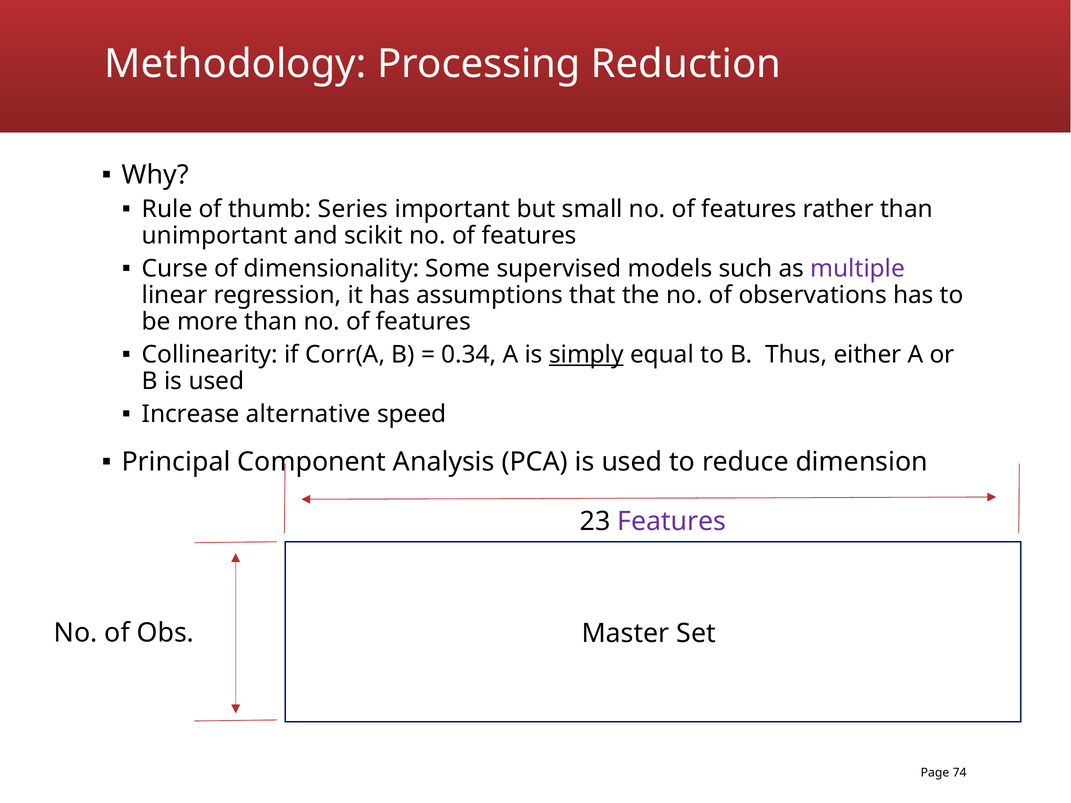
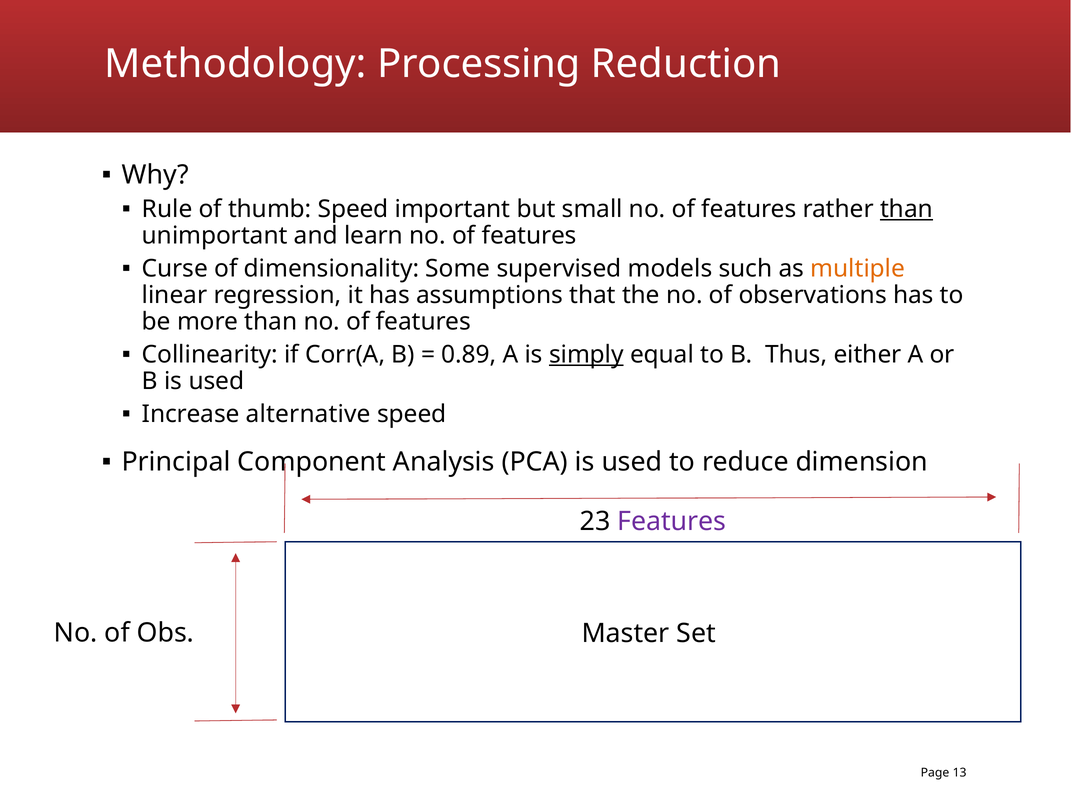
thumb Series: Series -> Speed (353, 209)
than underline: none -> present (907, 209)
scikit: scikit -> learn (374, 236)
multiple colour: purple -> orange (858, 269)
0.34: 0.34 -> 0.89 (469, 355)
74: 74 -> 13 (960, 773)
